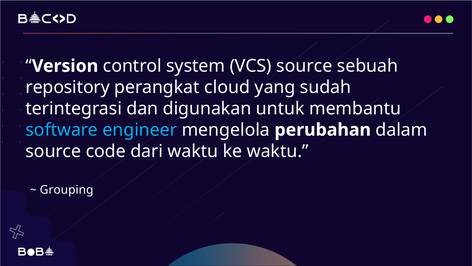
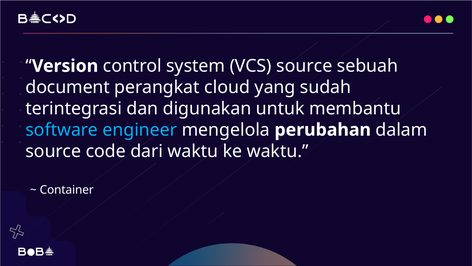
repository: repository -> document (68, 87)
Grouping: Grouping -> Container (67, 190)
